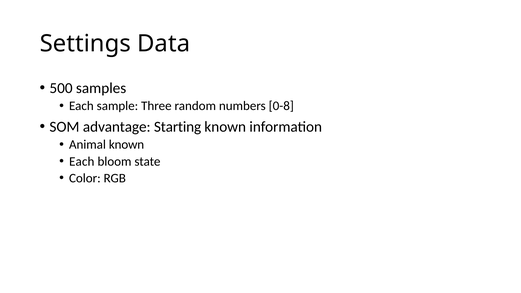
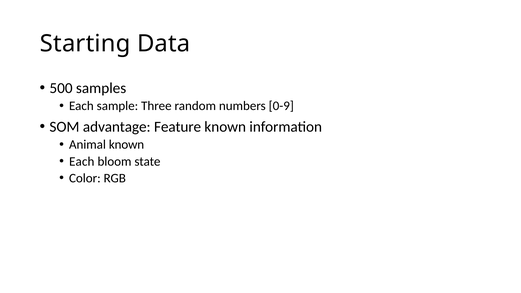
Settings: Settings -> Starting (85, 44)
0-8: 0-8 -> 0-9 (281, 106)
Starting: Starting -> Feature (178, 127)
